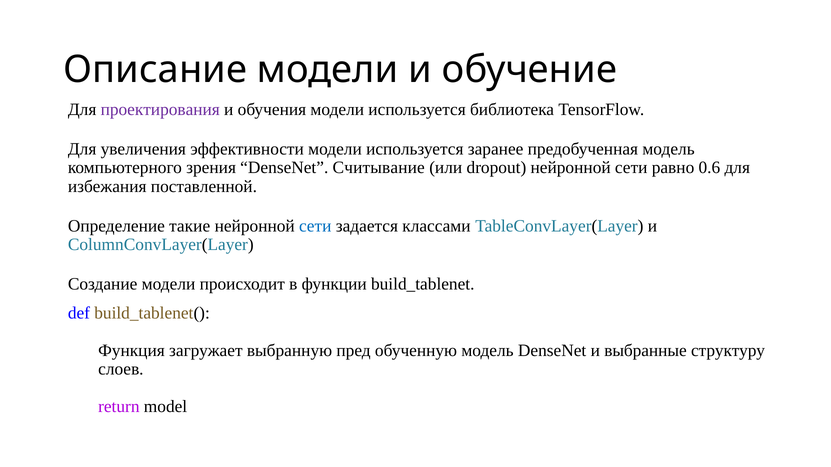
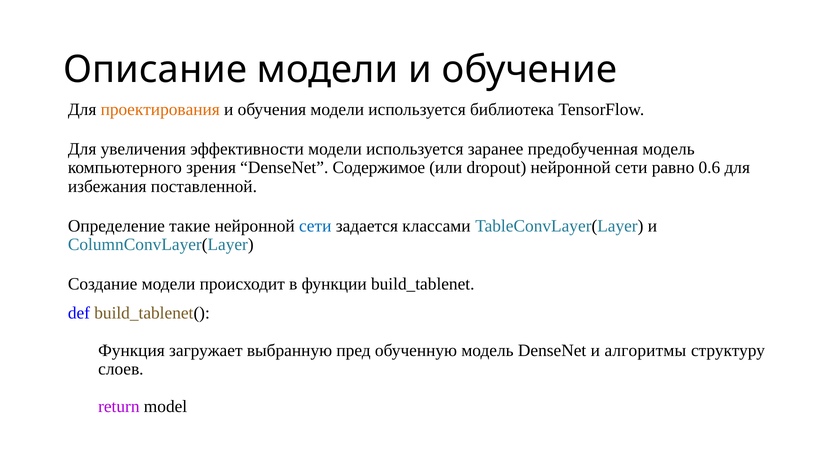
проектирования colour: purple -> orange (160, 110)
Считывание: Считывание -> Содержимое (379, 168)
выбранные: выбранные -> алгоритмы (645, 351)
